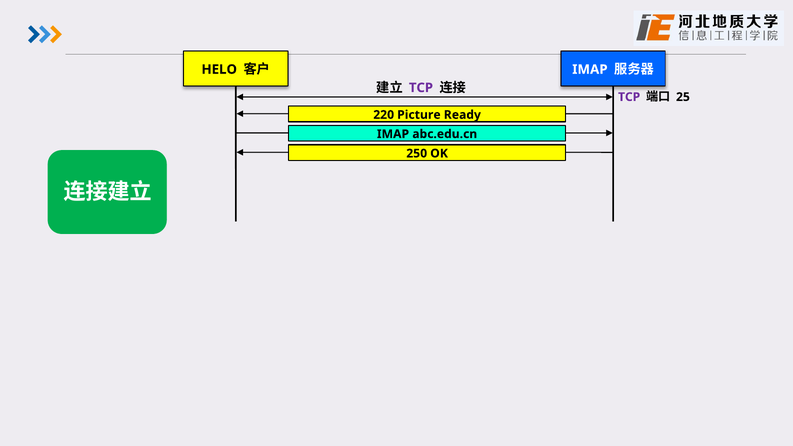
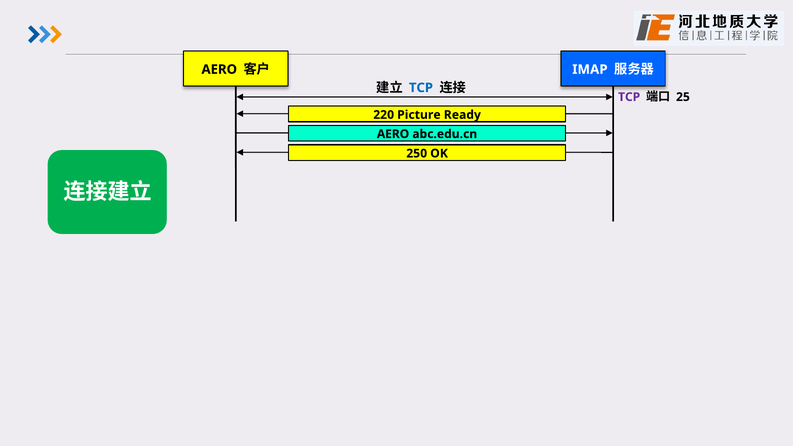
HELO: HELO -> AERO (219, 69)
TCP colour: purple -> blue (421, 88)
IMAP: IMAP -> AERO (393, 134)
